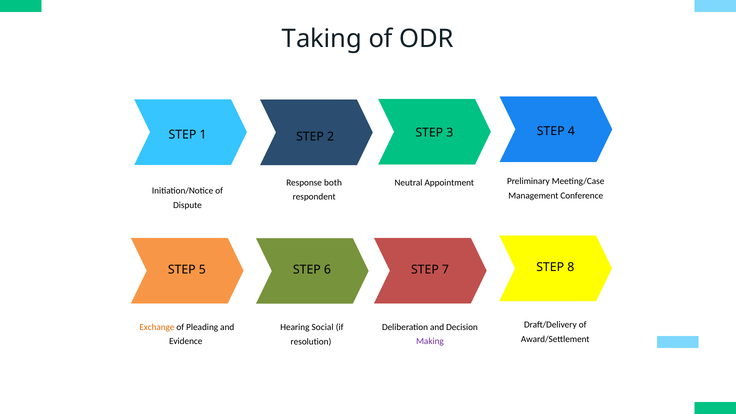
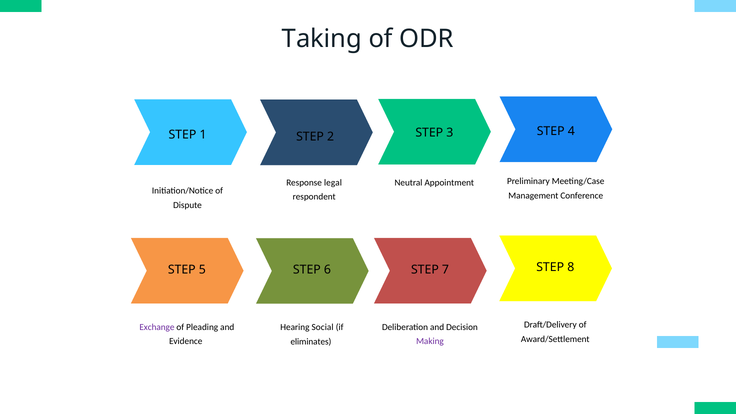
both: both -> legal (333, 183)
Exchange colour: orange -> purple (157, 327)
resolution: resolution -> eliminates (311, 342)
